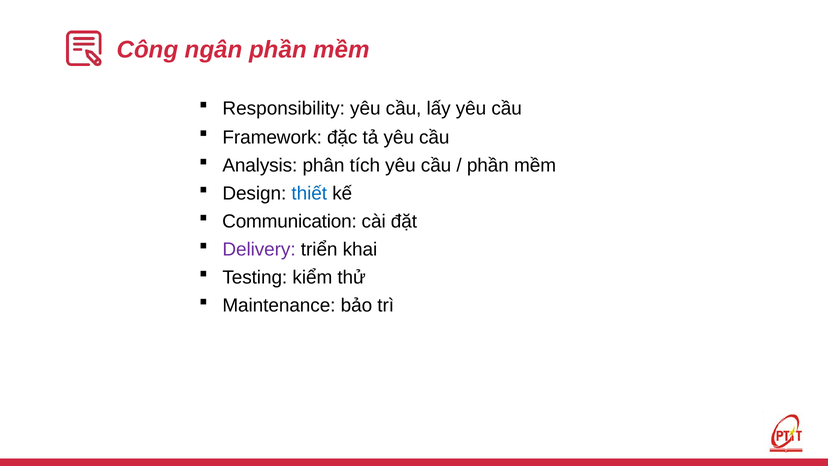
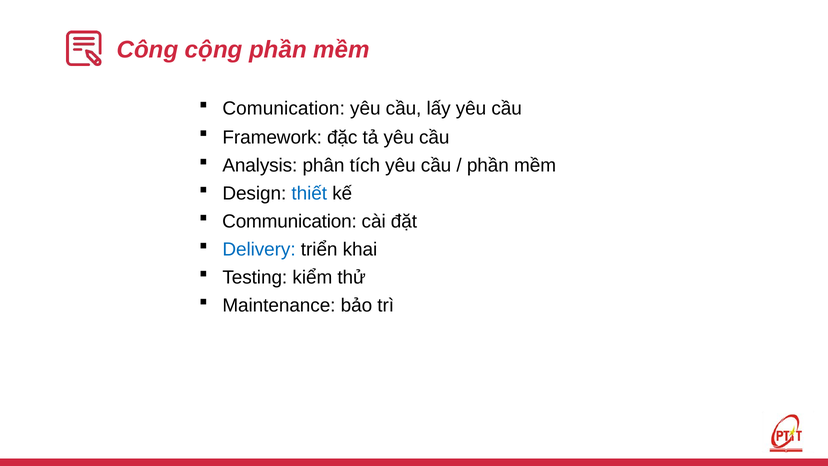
ngân: ngân -> cộng (214, 50)
Responsibility: Responsibility -> Comunication (284, 108)
Delivery colour: purple -> blue (259, 249)
